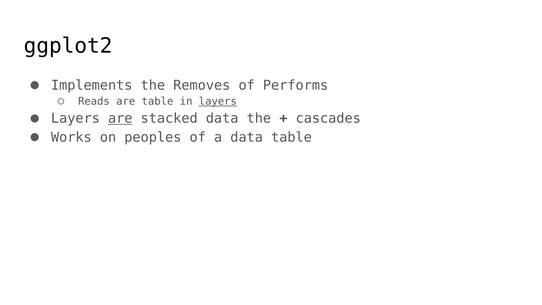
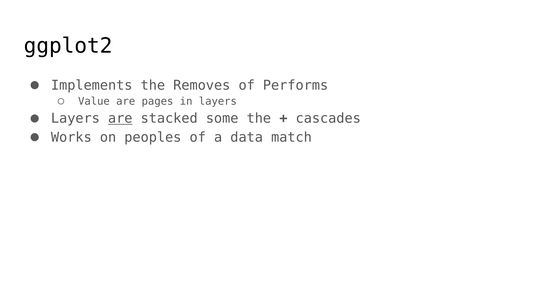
Reads: Reads -> Value (94, 101)
are table: table -> pages (158, 101)
layers underline: present -> none (218, 101)
stacked data: data -> some (222, 118)
data table: table -> match (291, 137)
